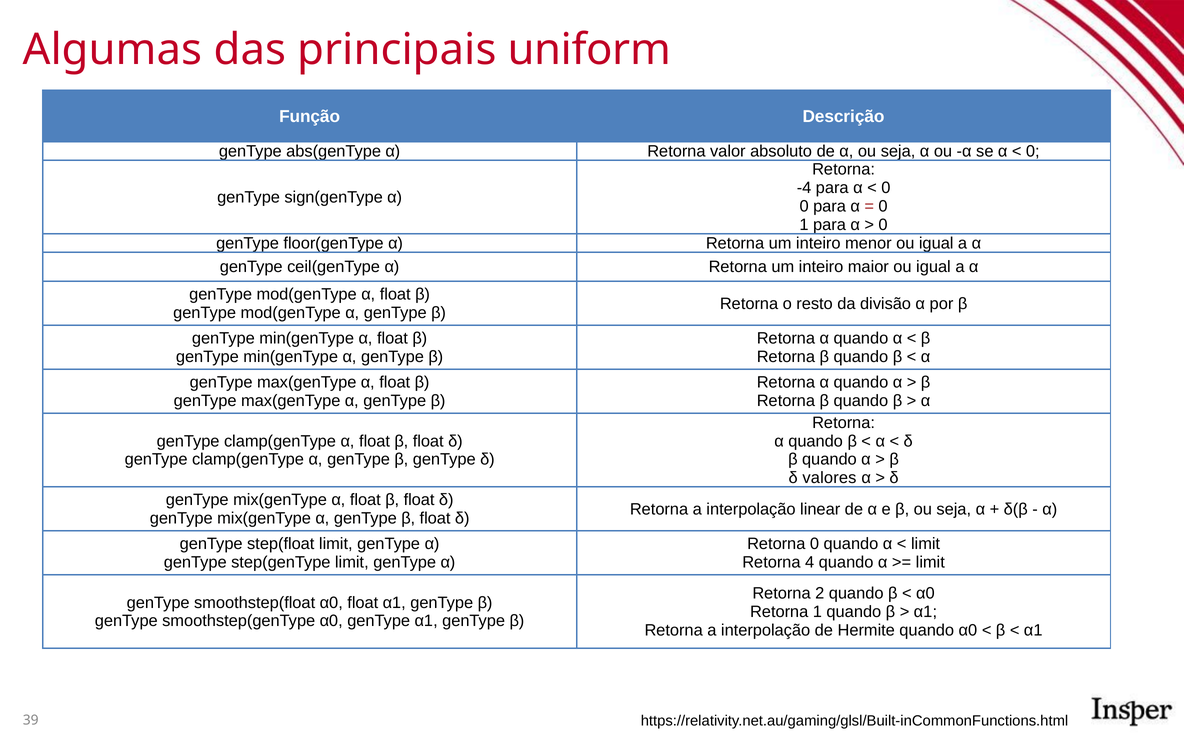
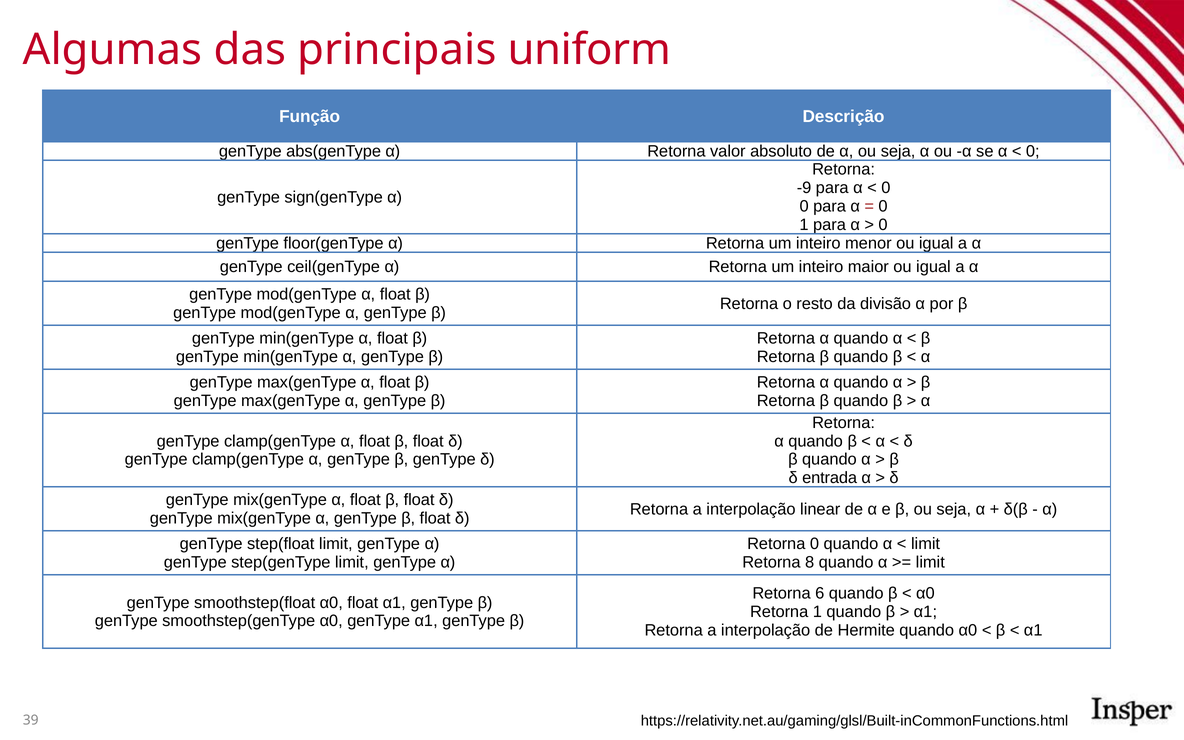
-4: -4 -> -9 (804, 188)
valores: valores -> entrada (830, 478)
4: 4 -> 8 (810, 562)
2: 2 -> 6 (820, 593)
